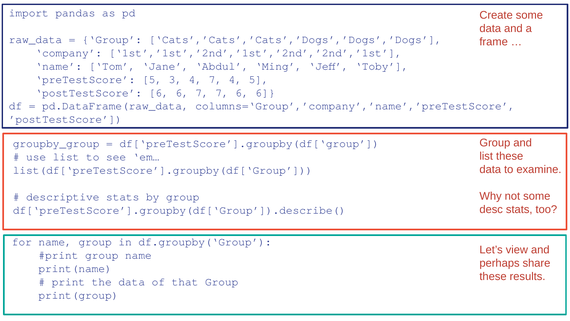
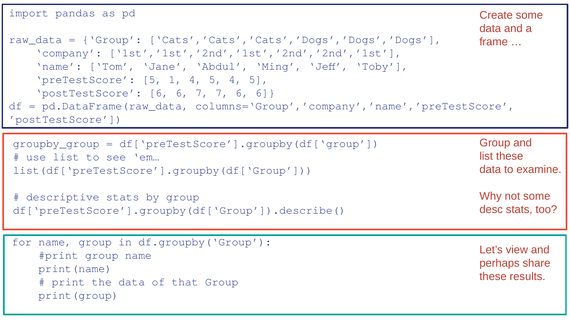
3: 3 -> 1 (175, 79)
7: 7 -> 5 (215, 79)
